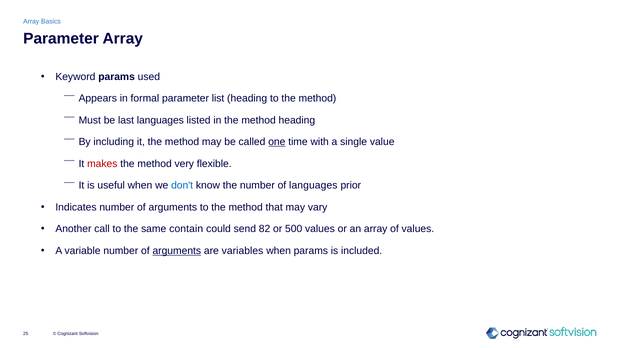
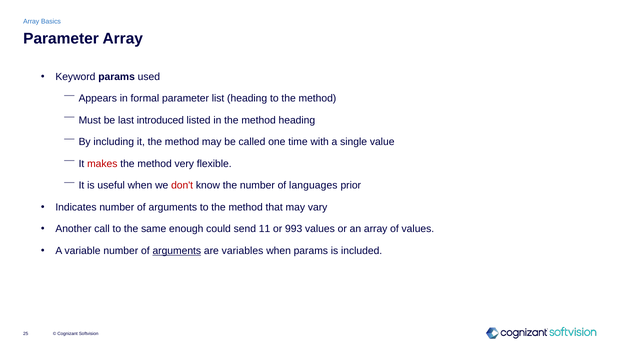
last languages: languages -> introduced (160, 120)
one underline: present -> none (277, 142)
don't colour: blue -> red (182, 186)
contain: contain -> enough (186, 229)
82: 82 -> 11 (265, 229)
500: 500 -> 993 (294, 229)
